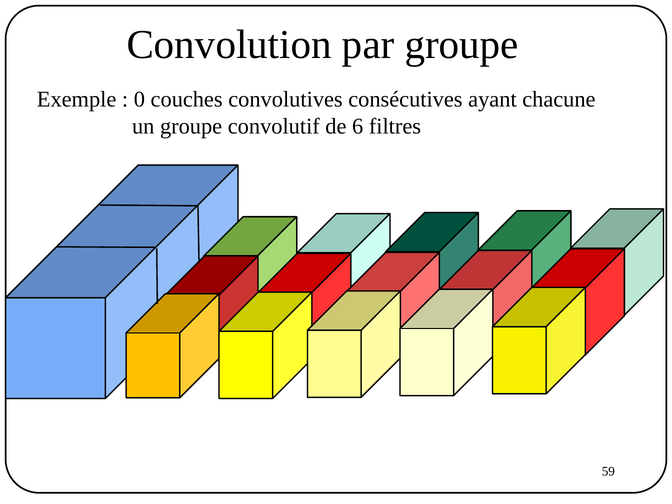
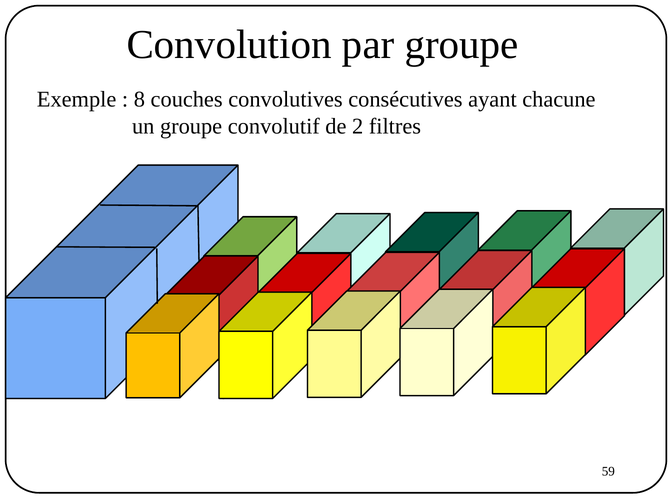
0: 0 -> 8 (139, 99)
6: 6 -> 2 (358, 126)
